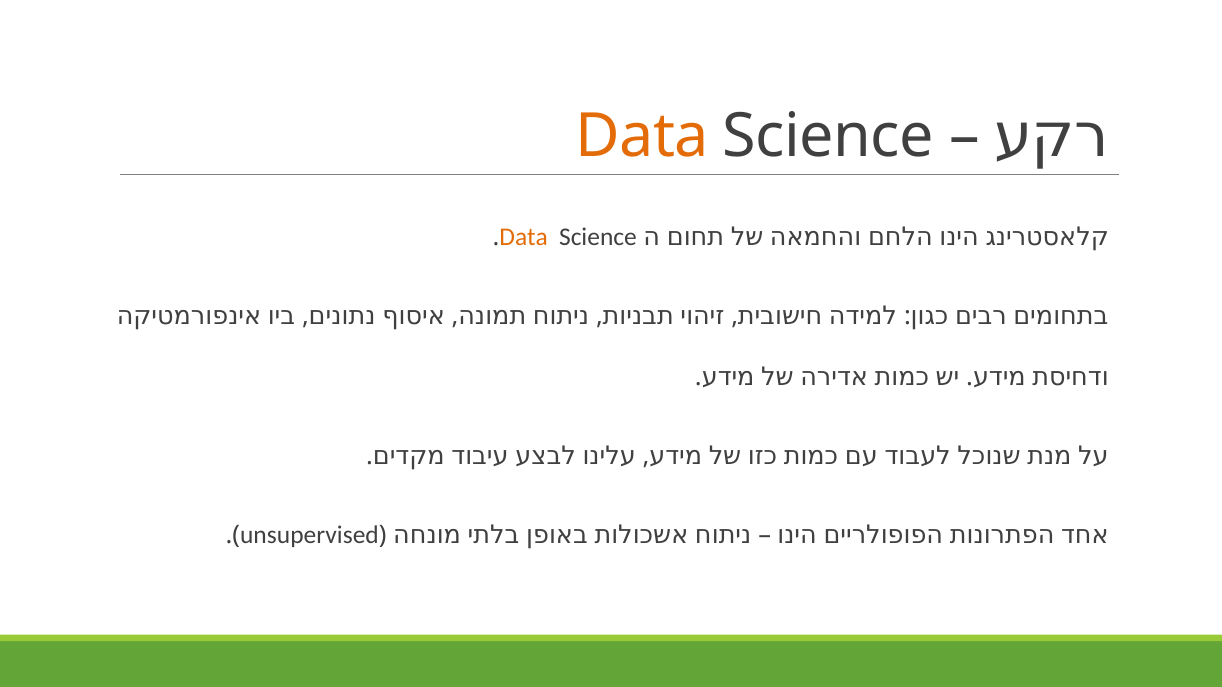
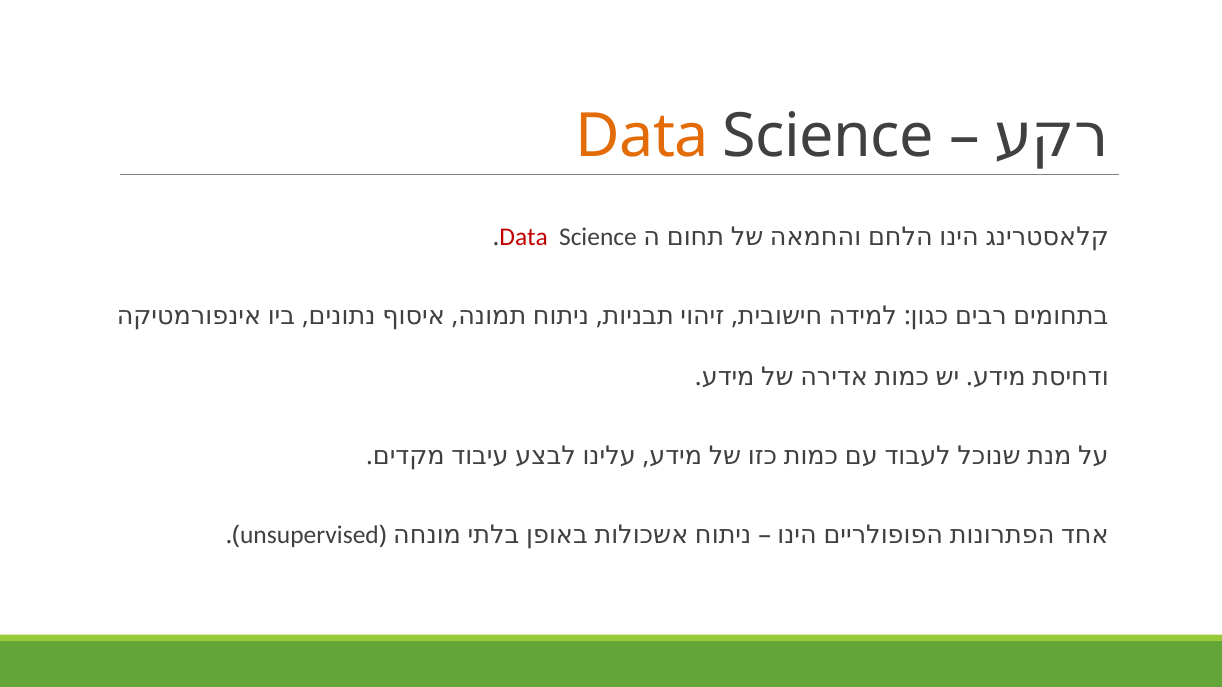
Data colour: orange -> red (524, 237)
